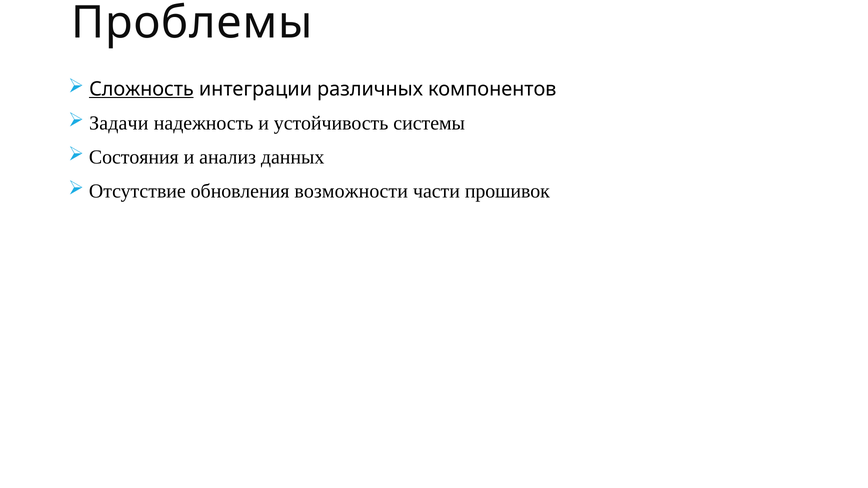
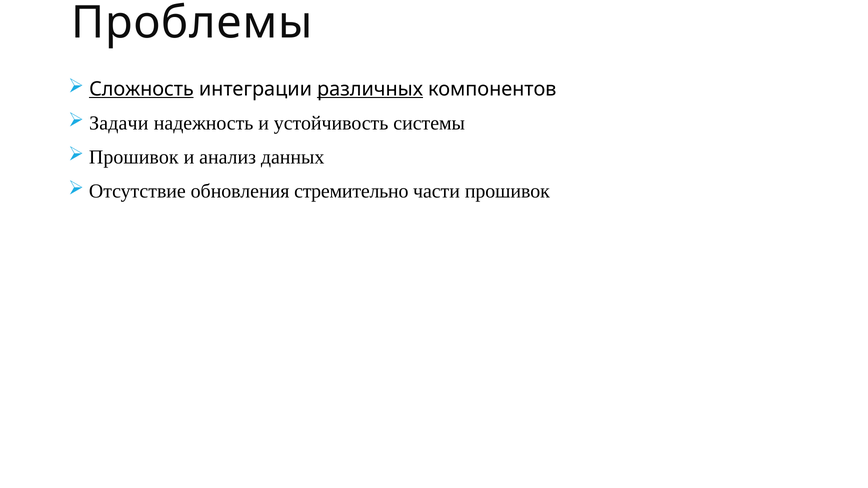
различных underline: none -> present (370, 89)
Состояния: Состояния -> Прошивок (134, 157)
возможности: возможности -> стремительно (351, 191)
